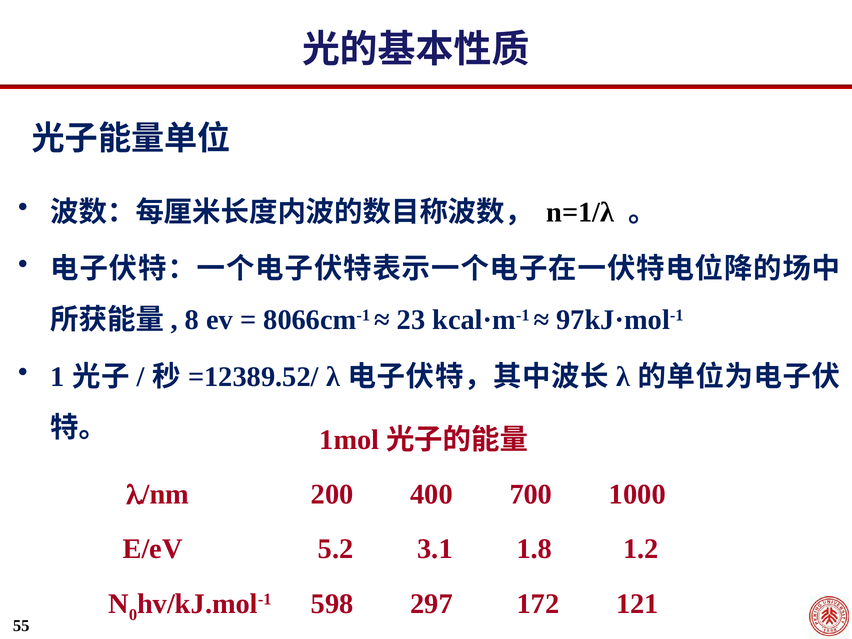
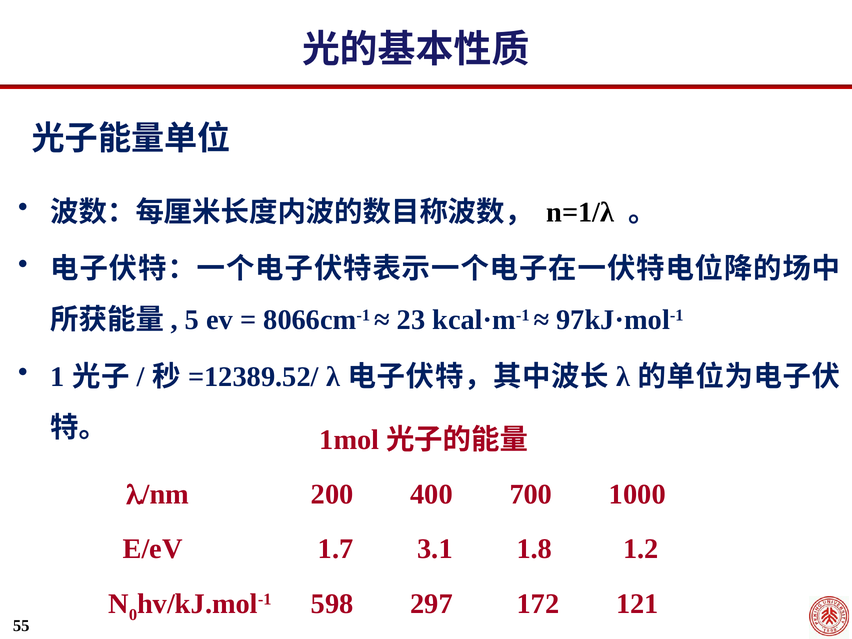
8: 8 -> 5 (192, 320)
5.2: 5.2 -> 1.7 (336, 549)
